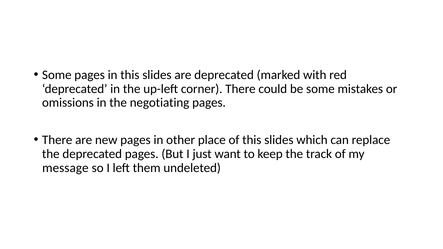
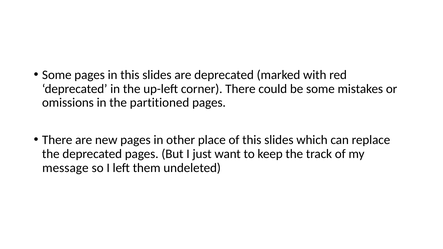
negotiating: negotiating -> partitioned (159, 103)
